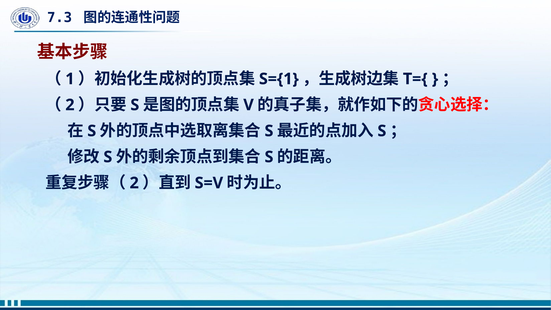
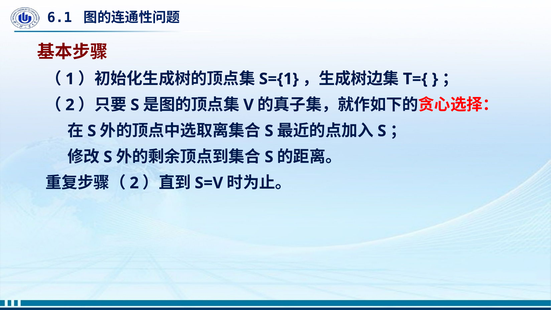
7.3: 7.3 -> 6.1 (60, 18)
